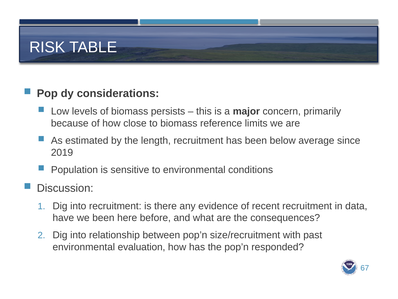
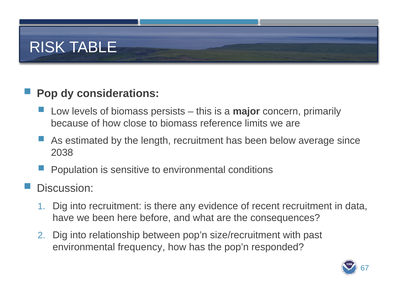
2019: 2019 -> 2038 (62, 152)
evaluation: evaluation -> frequency (141, 247)
